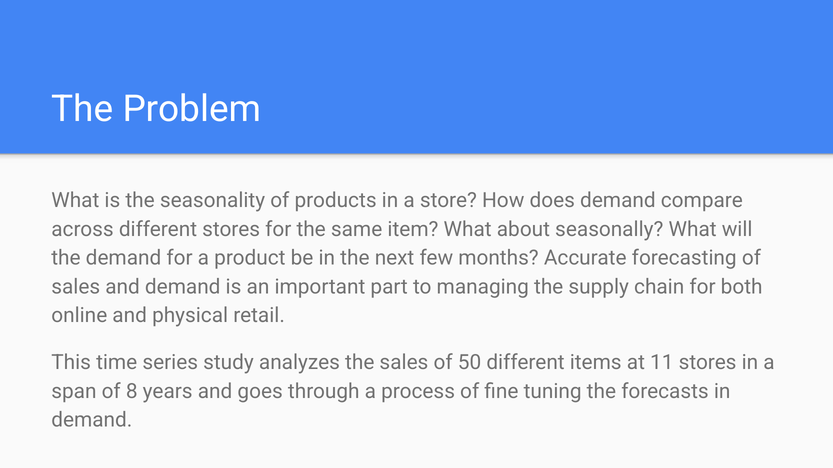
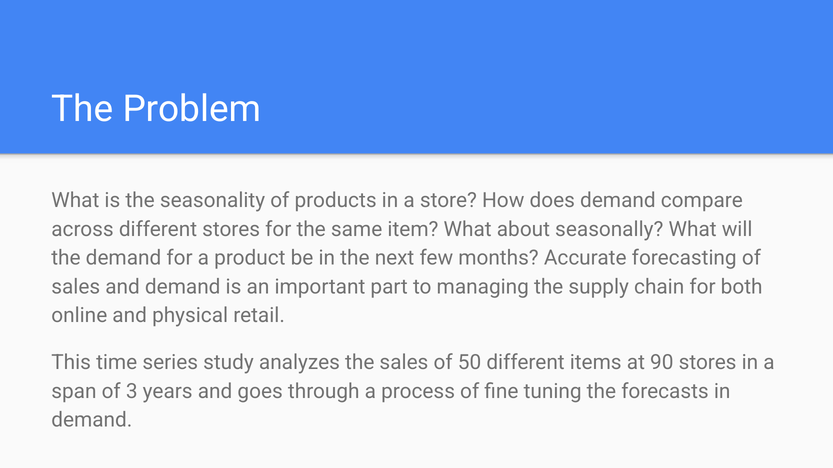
11: 11 -> 90 (662, 363)
8: 8 -> 3 (132, 392)
